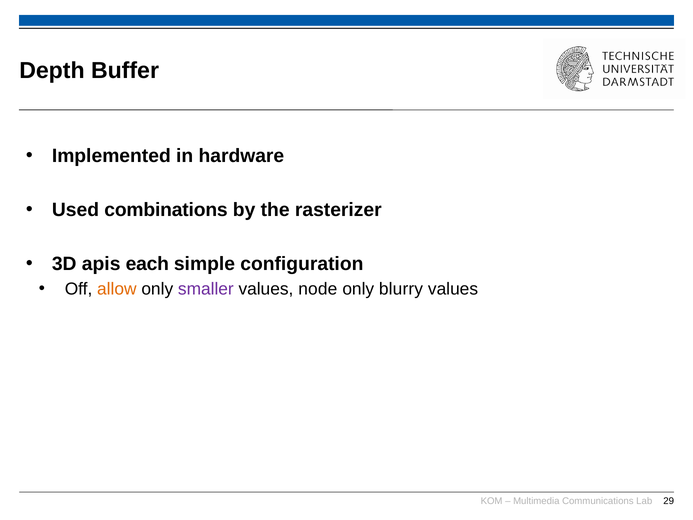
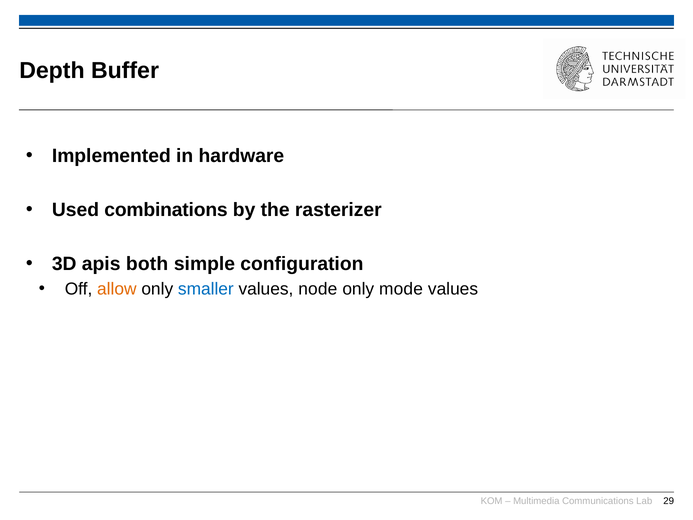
each: each -> both (147, 264)
smaller colour: purple -> blue (206, 289)
blurry: blurry -> mode (401, 289)
